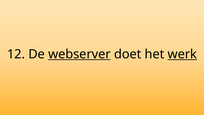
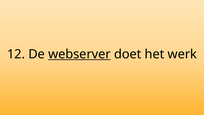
werk underline: present -> none (182, 54)
